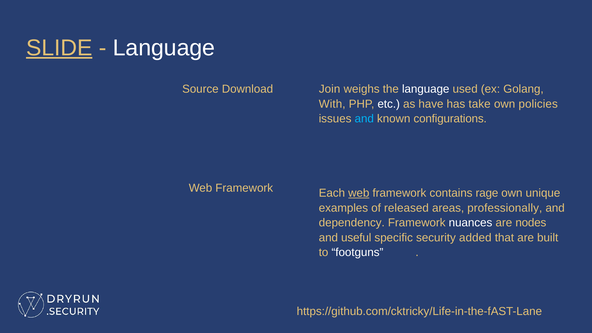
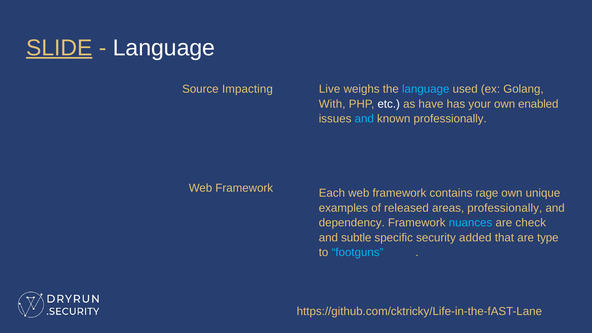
Download: Download -> Impacting (247, 89)
Join: Join -> Live (330, 89)
language colour: white -> light blue (426, 89)
take: take -> your (480, 104)
policies: policies -> enabled (538, 104)
known configurations: configurations -> professionally (450, 119)
web underline: present -> none (359, 193)
nuances colour: white -> light blue (471, 223)
nodes: nodes -> check (531, 223)
useful: useful -> subtle (356, 238)
built: built -> type (548, 238)
footguns colour: white -> light blue (357, 253)
